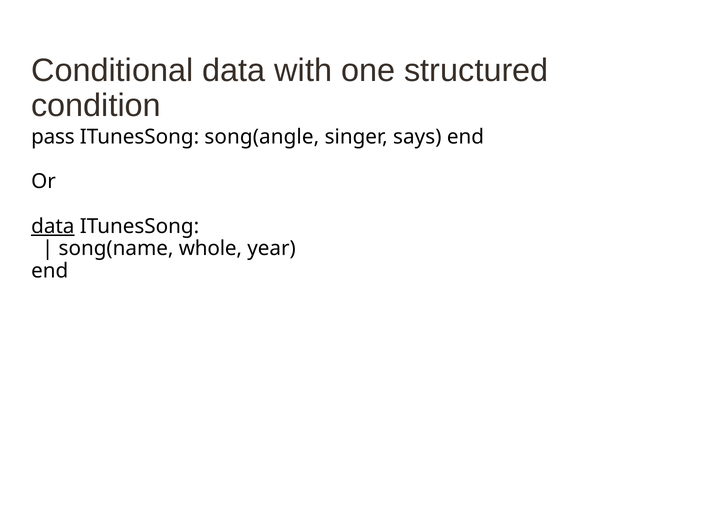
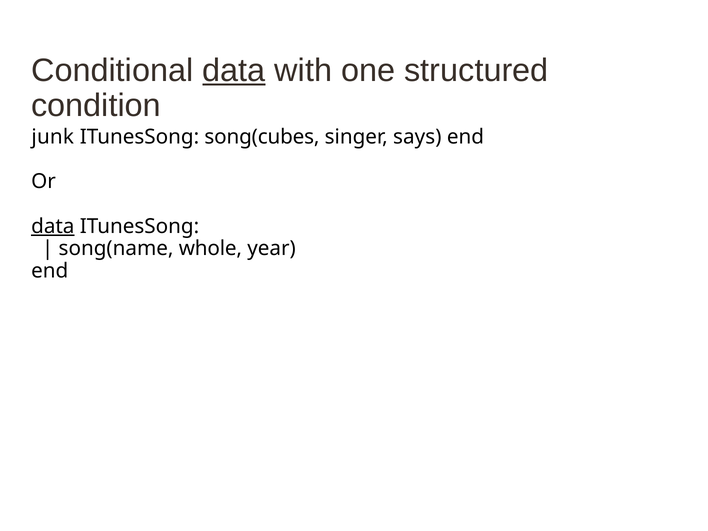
data underline: none -> present (234, 70)
pass: pass -> junk (53, 137)
song(angle: song(angle -> song(cubes (262, 137)
